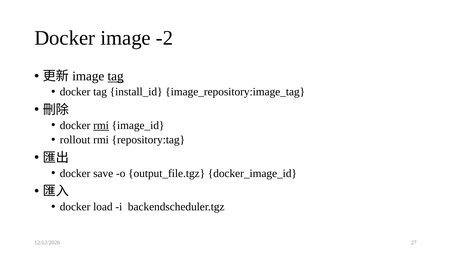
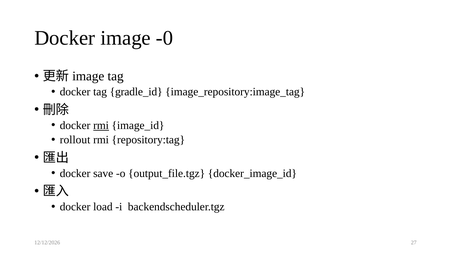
-2: -2 -> -0 (165, 38)
tag underline: present -> none (116, 76)
install_id: install_id -> gradle_id (136, 92)
